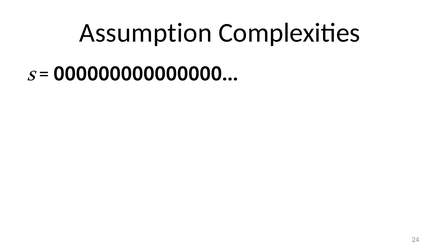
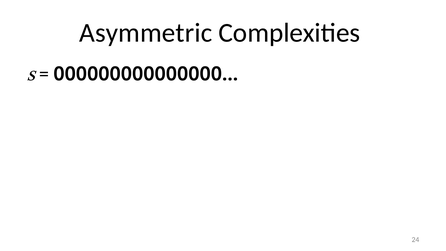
Assumption: Assumption -> Asymmetric (146, 33)
